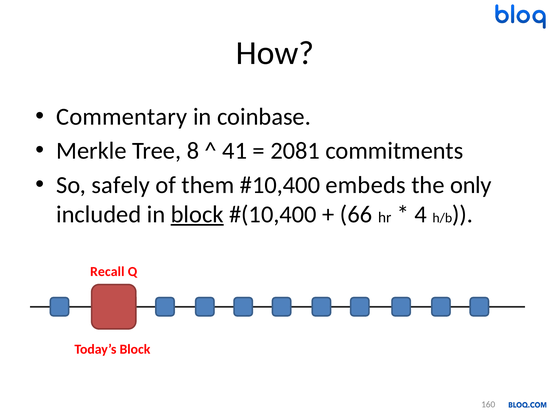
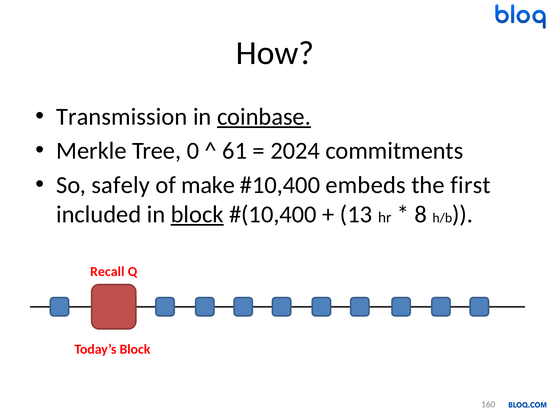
Commentary: Commentary -> Transmission (122, 117)
coinbase underline: none -> present (264, 117)
8: 8 -> 0 (193, 151)
41: 41 -> 61 (235, 151)
2081: 2081 -> 2024 (295, 151)
them: them -> make (208, 185)
only: only -> first (471, 185)
66: 66 -> 13 (356, 215)
4: 4 -> 8 (421, 215)
